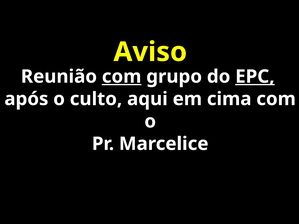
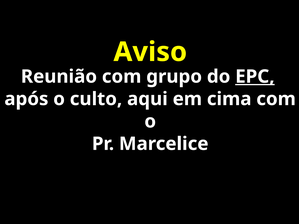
com underline: present -> none (122, 77)
